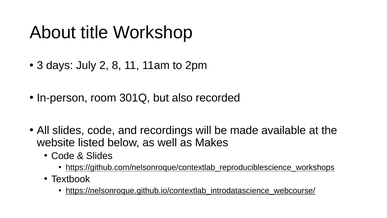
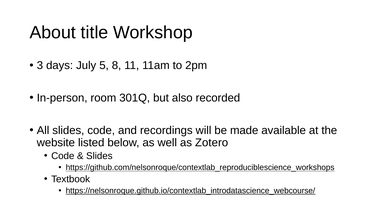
2: 2 -> 5 (104, 65)
Makes: Makes -> Zotero (212, 142)
